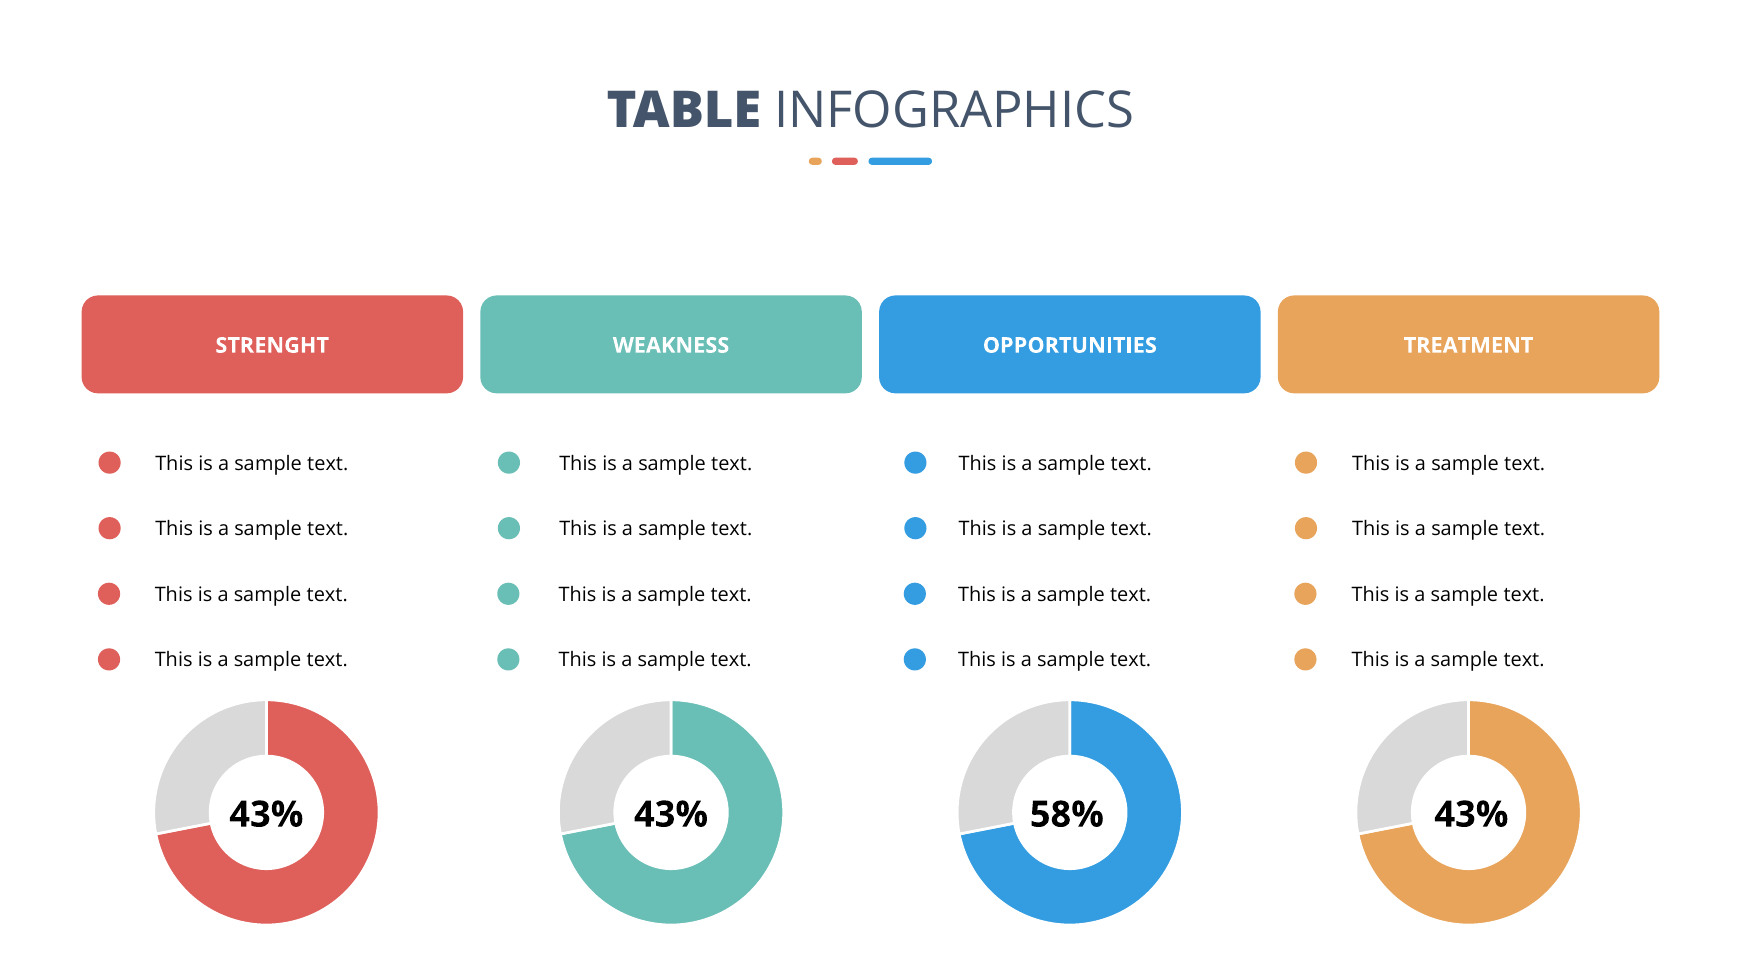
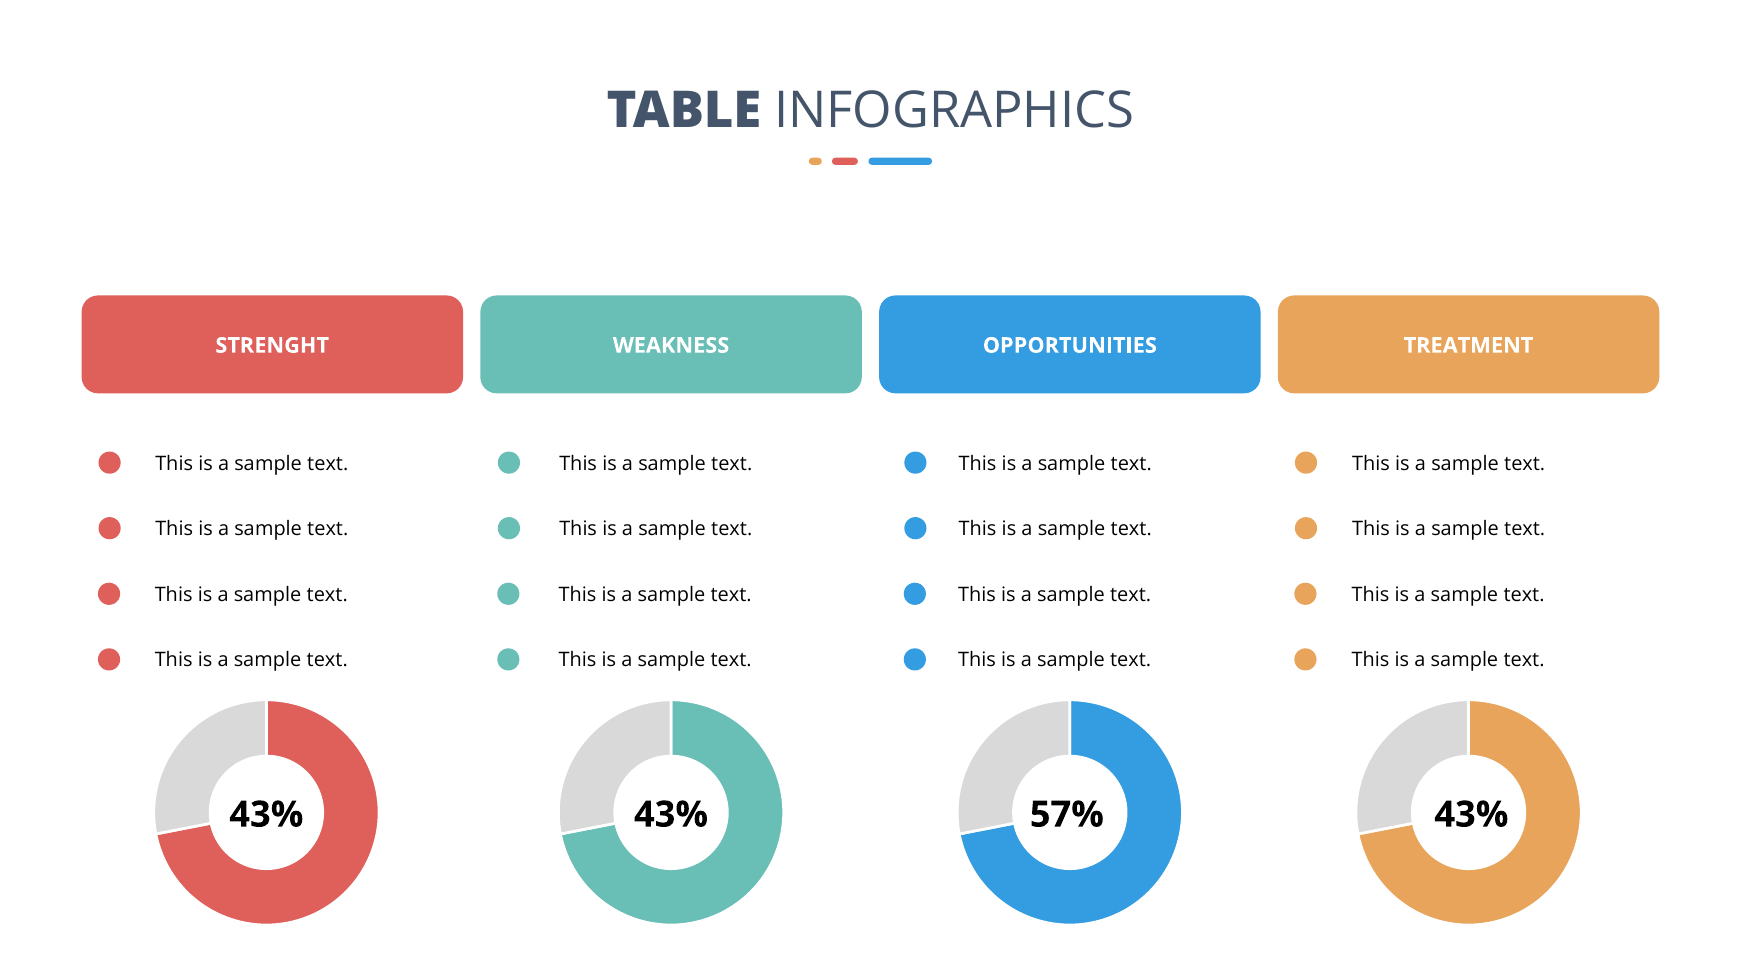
58%: 58% -> 57% (1067, 815)
